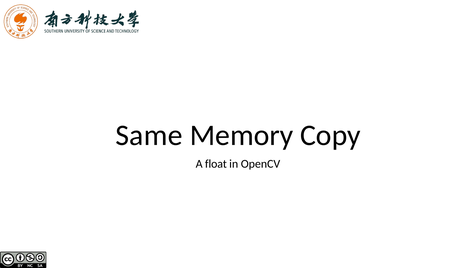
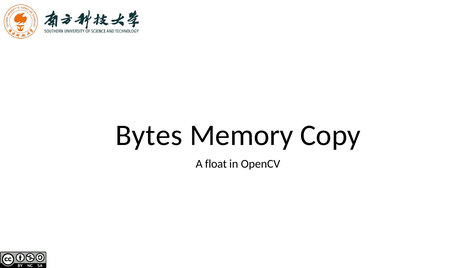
Same: Same -> Bytes (149, 135)
